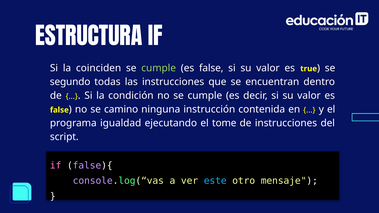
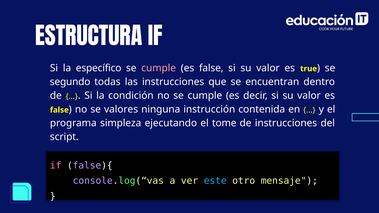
coinciden: coinciden -> específico (99, 68)
cumple colour: light green -> pink (159, 68)
camino: camino -> valores (121, 109)
igualdad: igualdad -> simpleza (121, 123)
